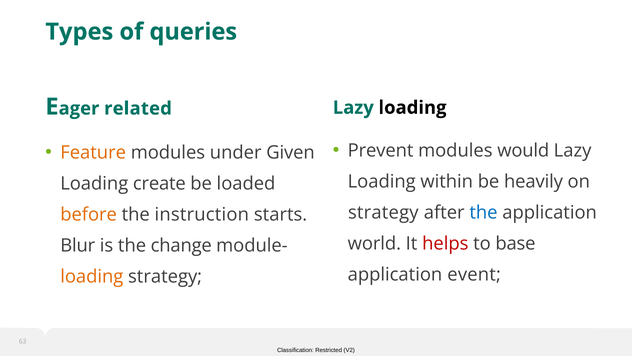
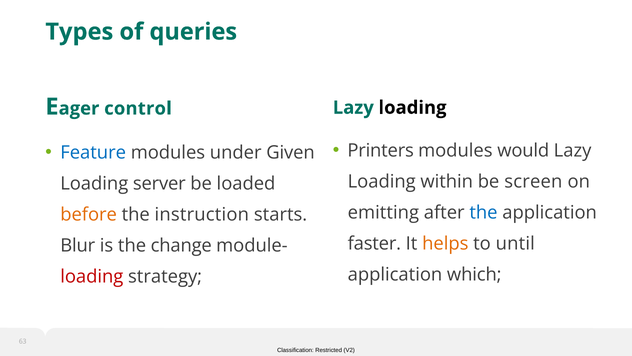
related: related -> control (138, 108)
Prevent: Prevent -> Printers (381, 150)
Feature colour: orange -> blue (93, 152)
heavily: heavily -> screen (533, 181)
create: create -> server (159, 183)
strategy: strategy -> emitting (383, 212)
world: world -> faster (374, 243)
helps colour: red -> orange (445, 243)
base: base -> until (515, 243)
event: event -> which (474, 274)
loading colour: orange -> red (92, 276)
